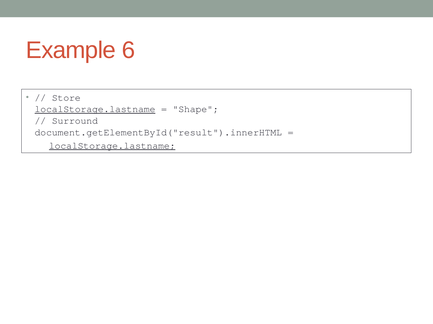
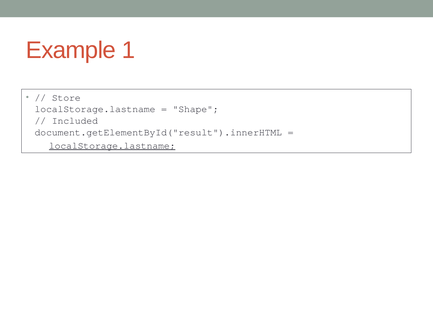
6: 6 -> 1 (129, 50)
localStorage.lastname underline: present -> none (95, 109)
Surround: Surround -> Included (75, 121)
